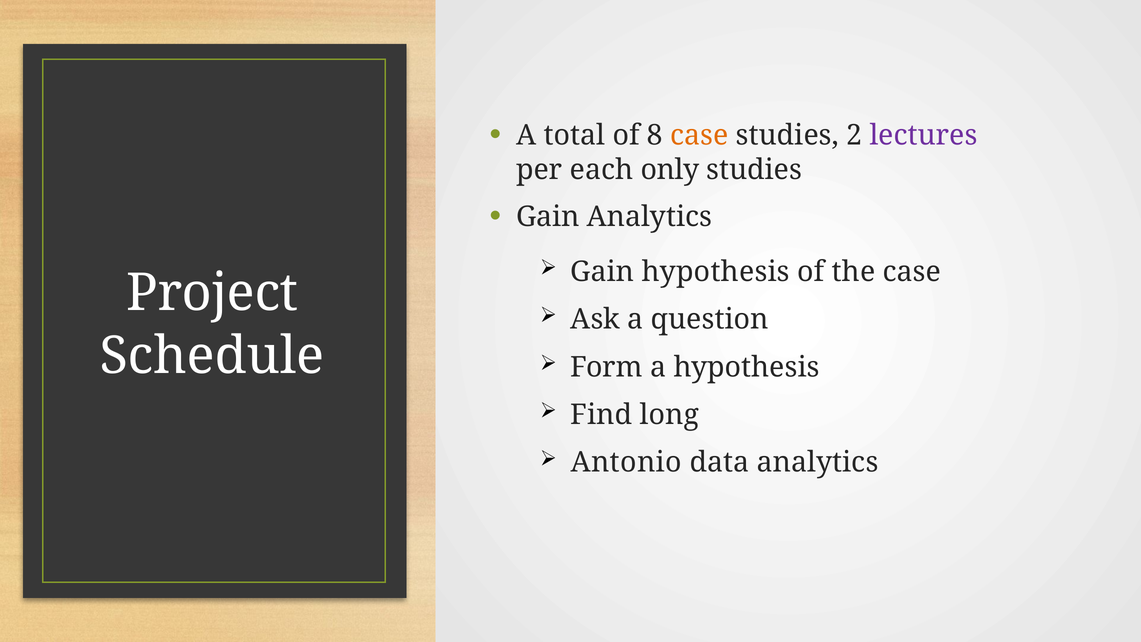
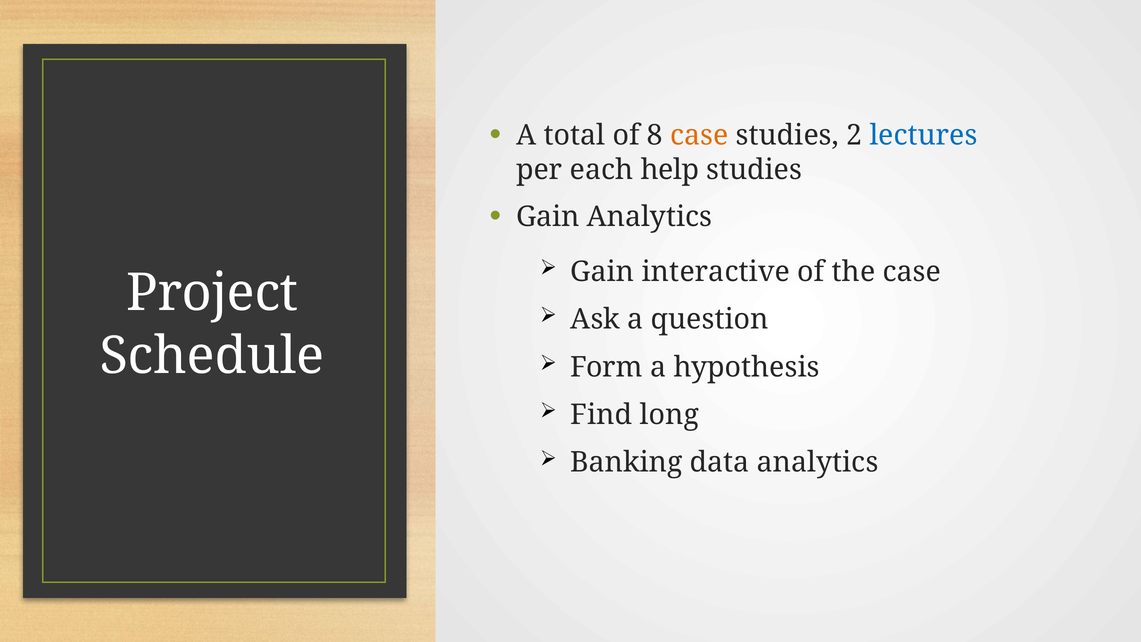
lectures colour: purple -> blue (924, 135)
only: only -> help (670, 170)
Gain hypothesis: hypothesis -> interactive (716, 272)
Antonio: Antonio -> Banking (626, 462)
